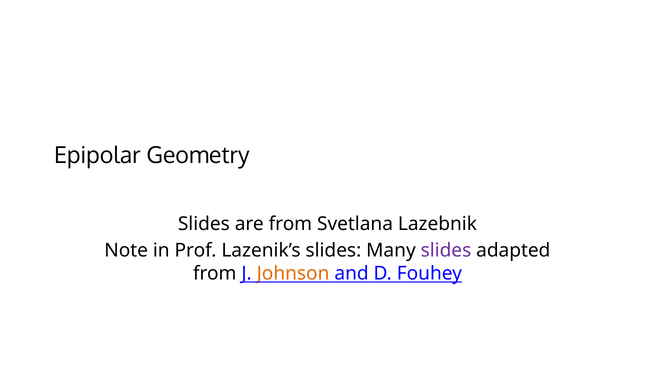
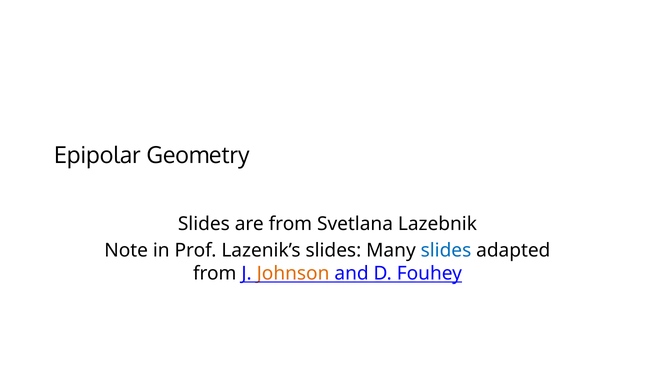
slides colour: purple -> blue (446, 251)
